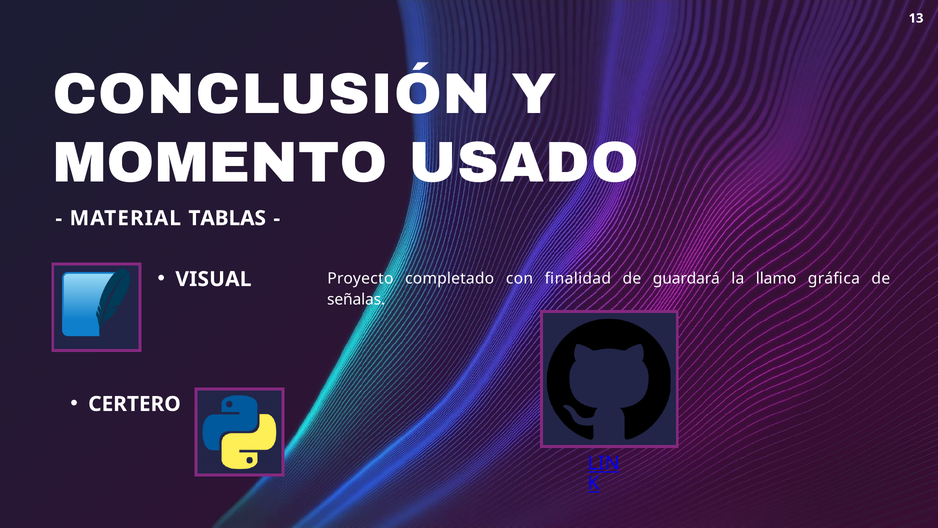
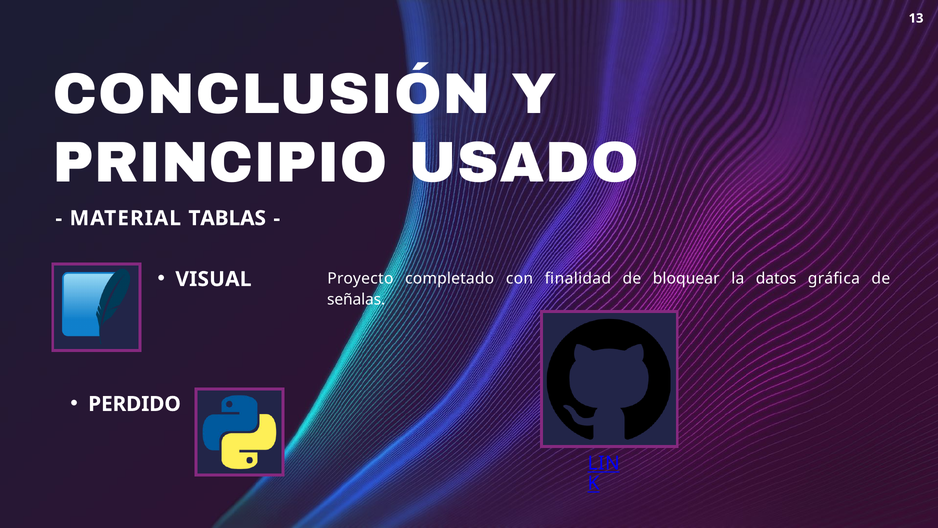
MOMENTO: MOMENTO -> PRINCIPIO (220, 163)
guardará: guardará -> bloquear (686, 278)
llamo: llamo -> datos (776, 278)
CERTERO: CERTERO -> PERDIDO (135, 404)
